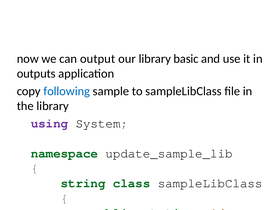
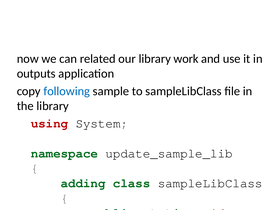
output: output -> related (98, 59)
basic: basic -> work (186, 59)
using colour: purple -> red (49, 123)
string: string -> adding (83, 183)
